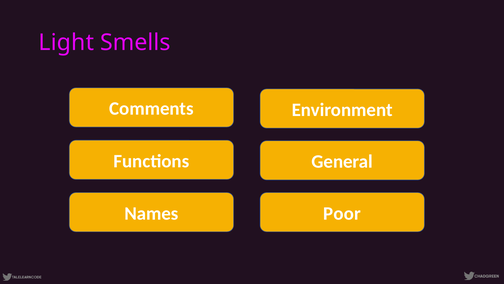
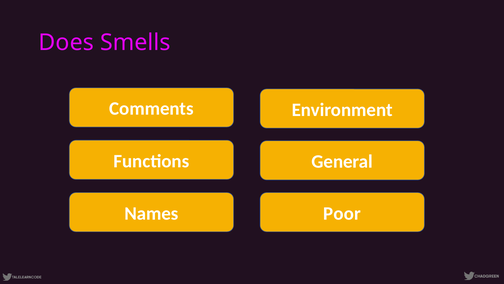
Light: Light -> Does (66, 42)
